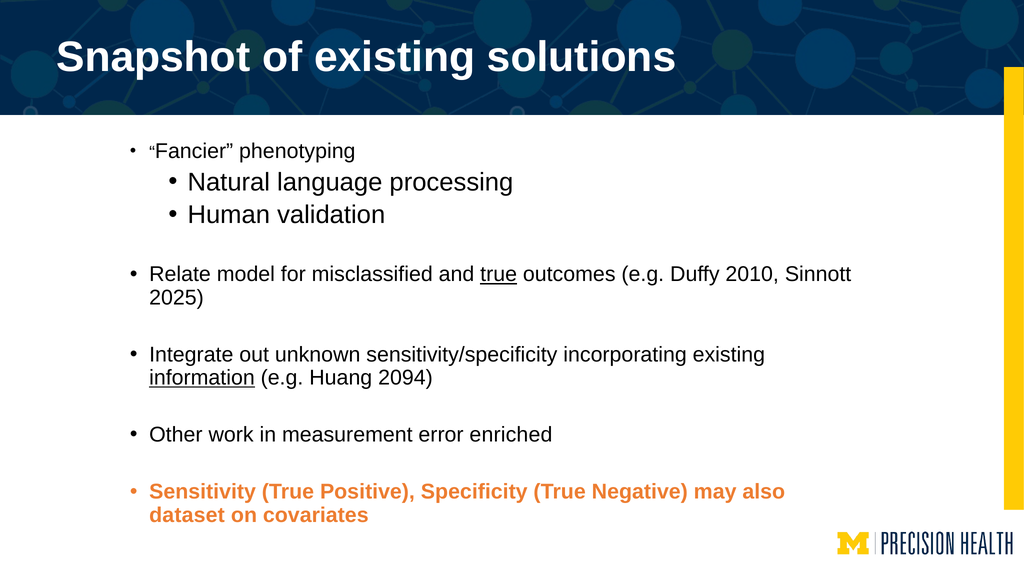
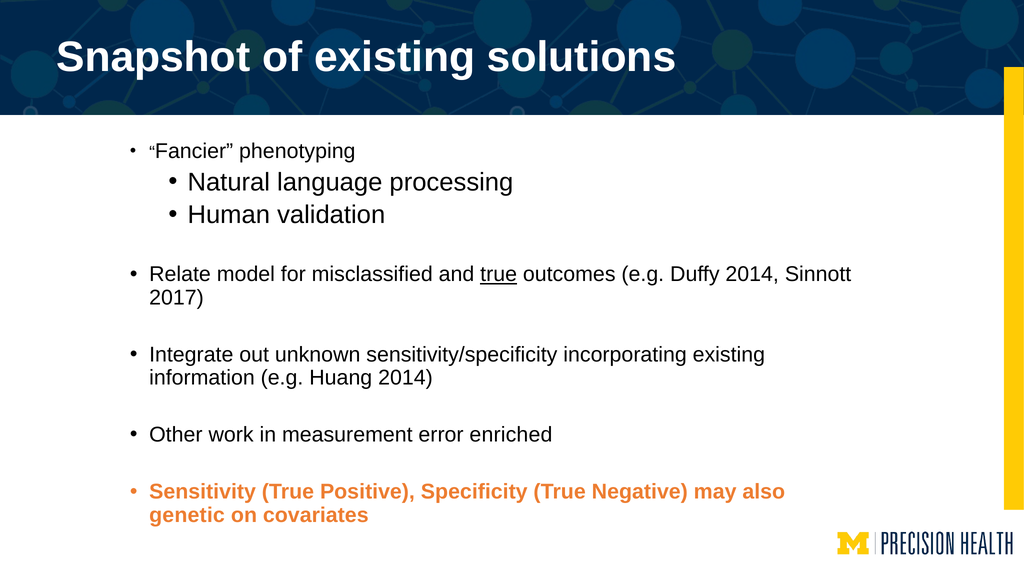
Duffy 2010: 2010 -> 2014 (752, 274)
2025: 2025 -> 2017 (176, 298)
information underline: present -> none (202, 378)
Huang 2094: 2094 -> 2014 (405, 378)
dataset: dataset -> genetic (187, 515)
